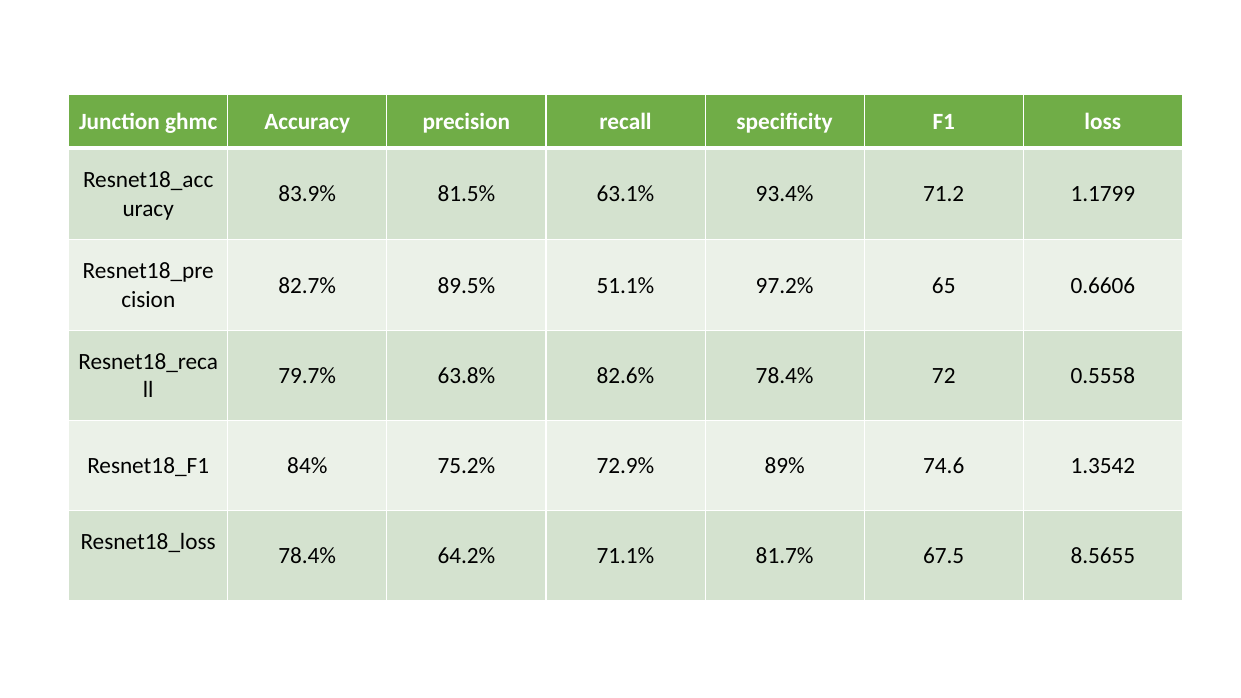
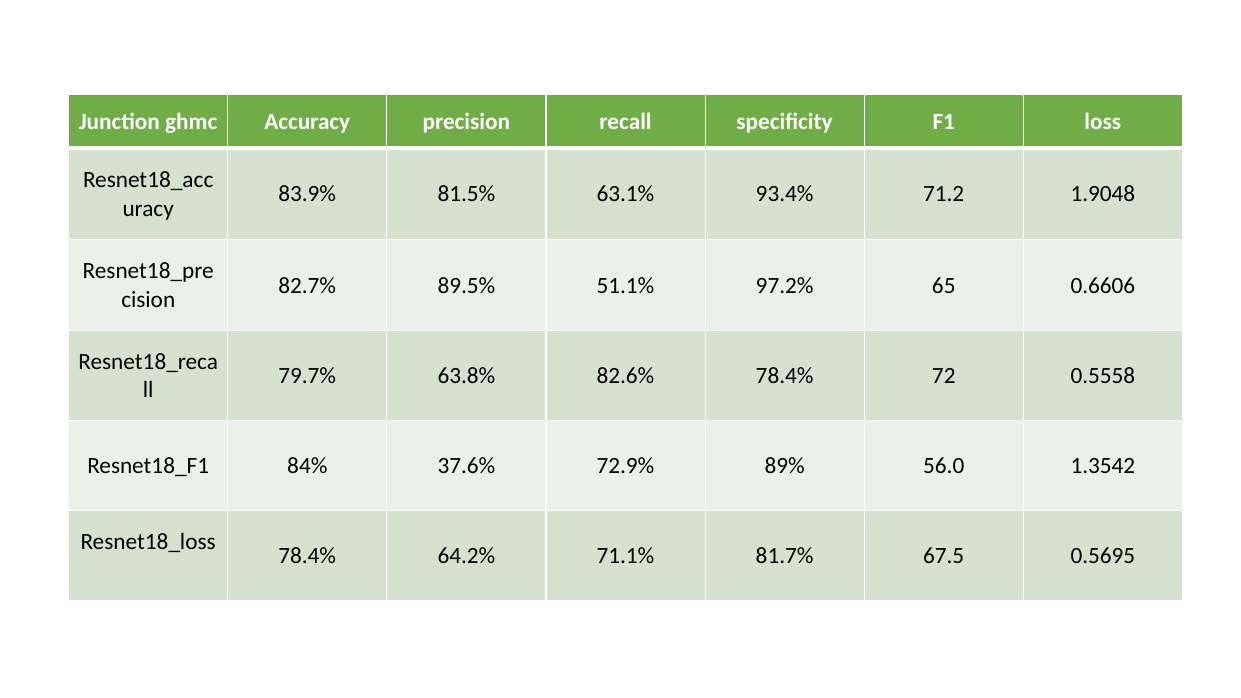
1.1799: 1.1799 -> 1.9048 (1103, 194)
75.2%: 75.2% -> 37.6% (466, 466)
74.6: 74.6 -> 56.0 (944, 466)
8.5655: 8.5655 -> 0.5695 (1103, 556)
